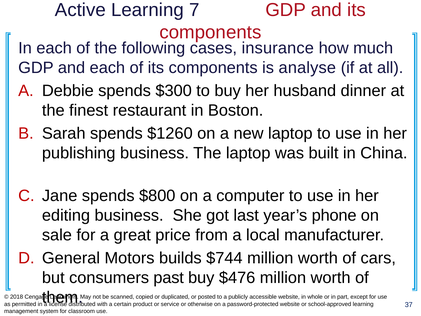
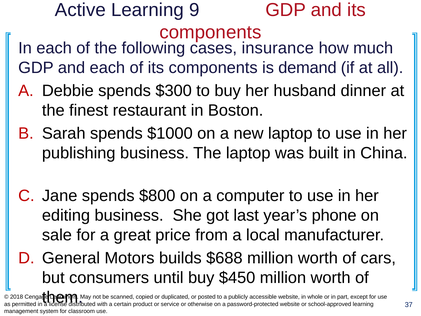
7: 7 -> 9 (194, 10)
analyse: analyse -> demand (307, 68)
$1260: $1260 -> $1000 (170, 133)
$744: $744 -> $688 (224, 258)
past: past -> until (169, 278)
$476: $476 -> $450 (237, 278)
